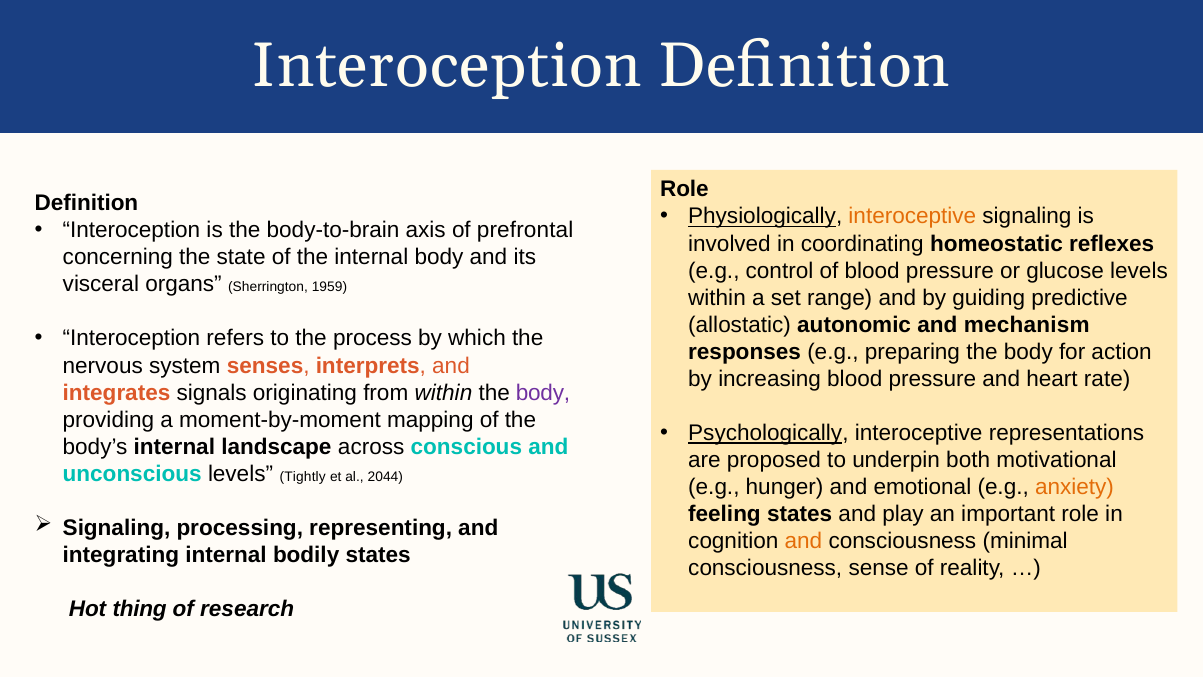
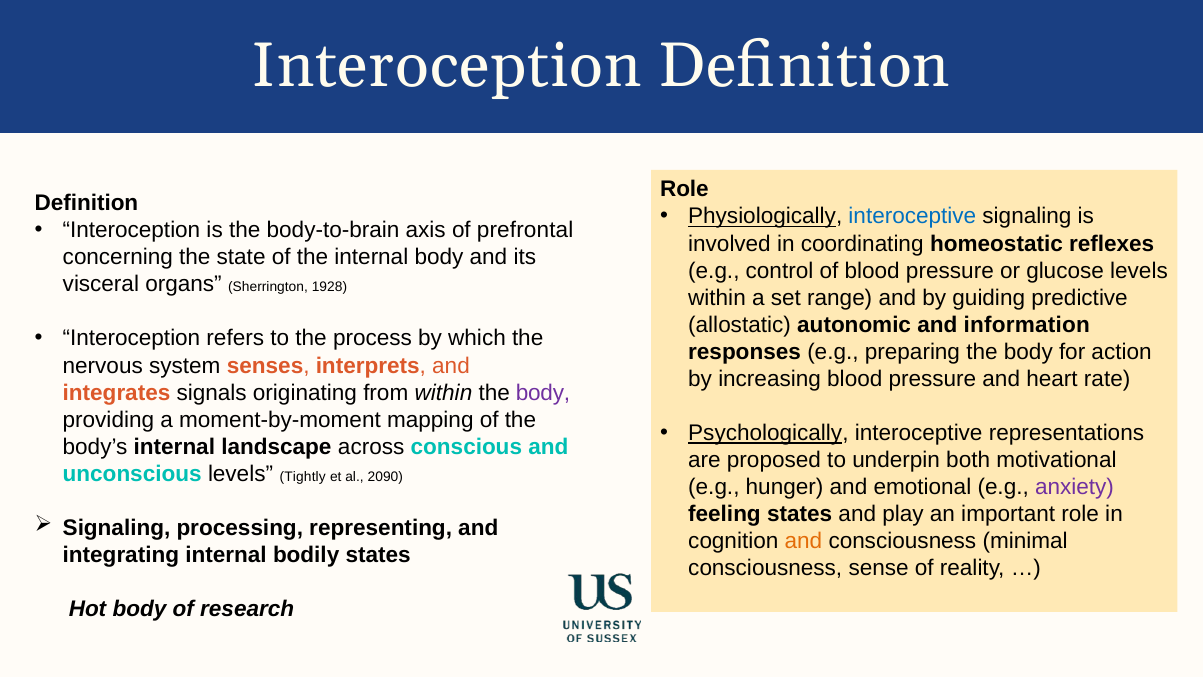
interoceptive colour: orange -> blue (912, 216)
1959: 1959 -> 1928 (329, 287)
mechanism: mechanism -> information (1027, 325)
2044: 2044 -> 2090 (385, 477)
anxiety colour: orange -> purple (1074, 487)
Hot thing: thing -> body (139, 609)
